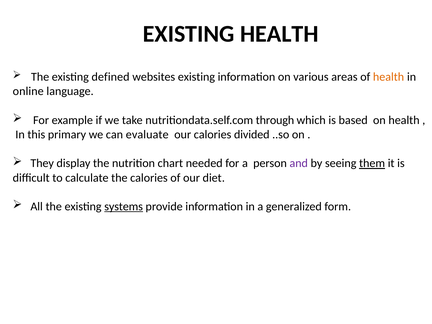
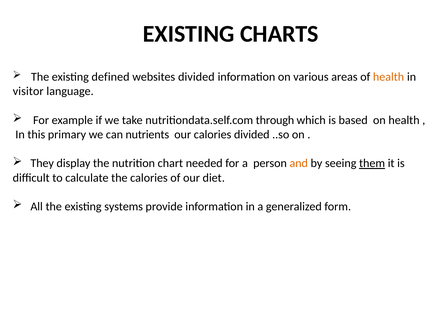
EXISTING HEALTH: HEALTH -> CHARTS (279, 34)
websites existing: existing -> divided (196, 77)
online: online -> visitor (28, 91)
evaluate: evaluate -> nutrients (147, 135)
and colour: purple -> orange (299, 163)
systems underline: present -> none (124, 207)
